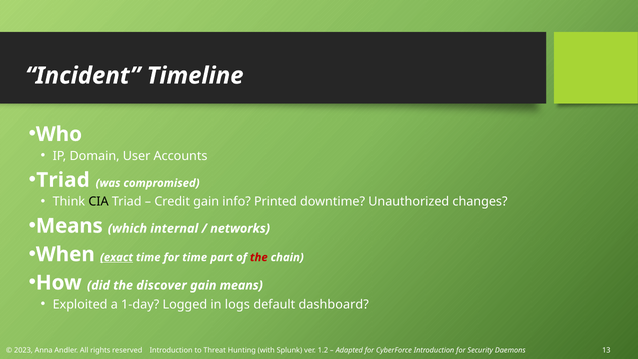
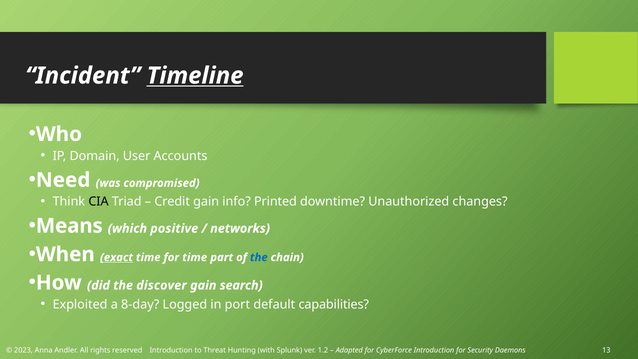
Timeline underline: none -> present (195, 76)
Triad: Triad -> Need (63, 180)
internal: internal -> positive (174, 228)
the colour: red -> blue (259, 257)
gain means: means -> search (241, 285)
1-day: 1-day -> 8-day (140, 304)
logs: logs -> port (237, 304)
dashboard: dashboard -> capabilities (334, 304)
